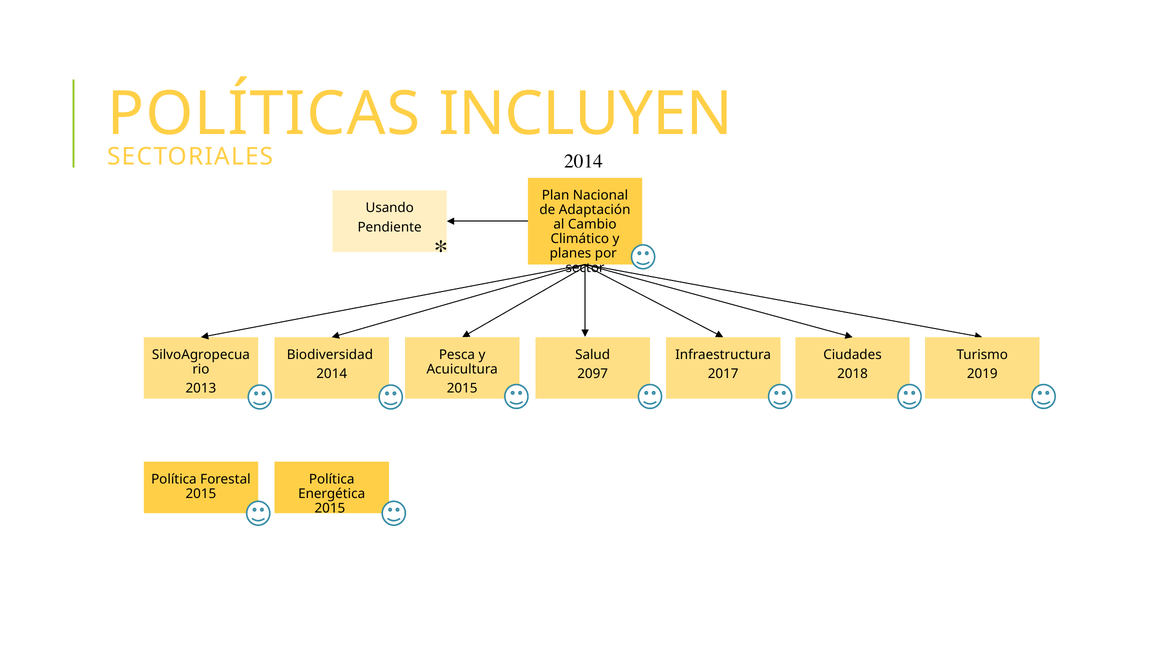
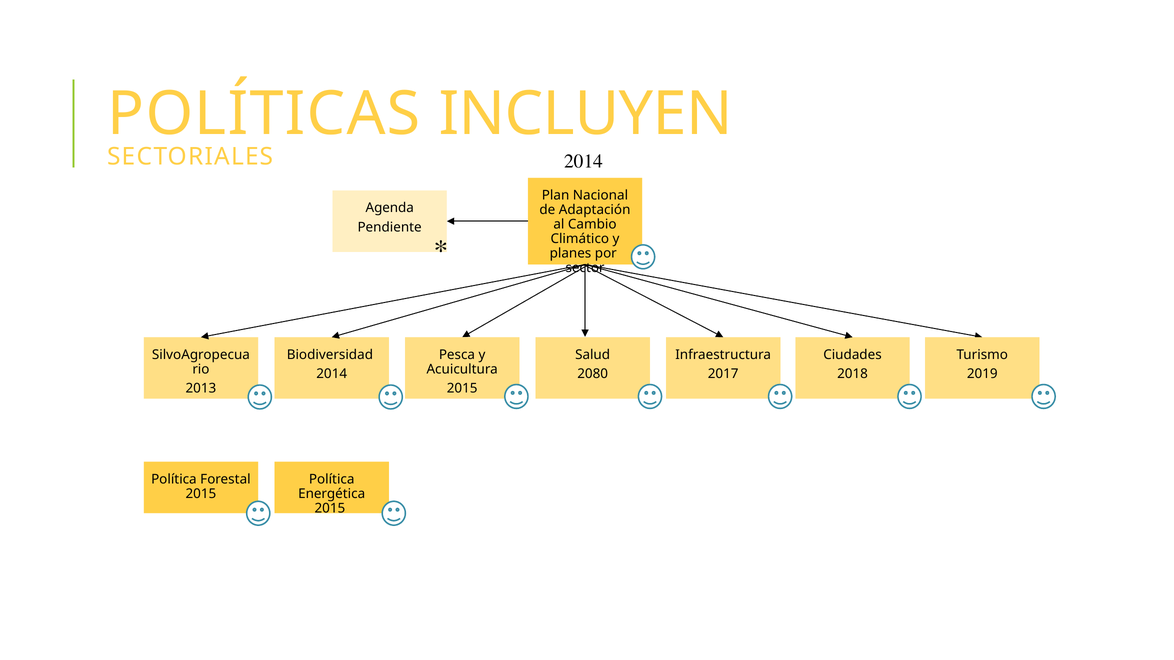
Usando: Usando -> Agenda (390, 208)
2097: 2097 -> 2080 (593, 374)
